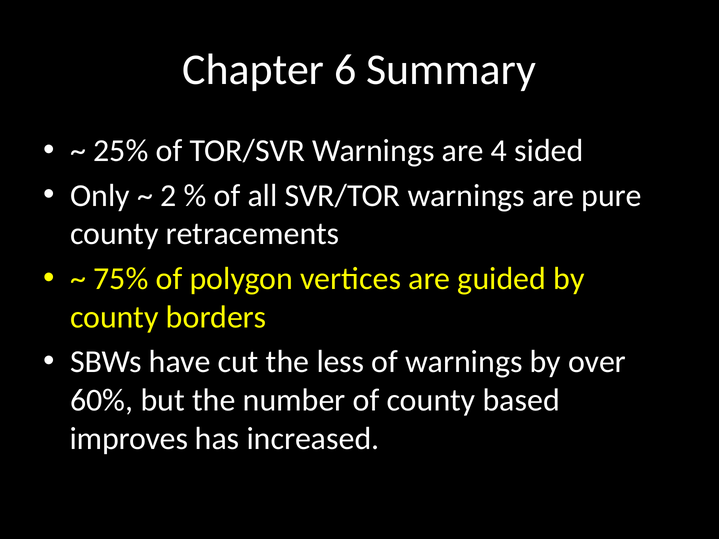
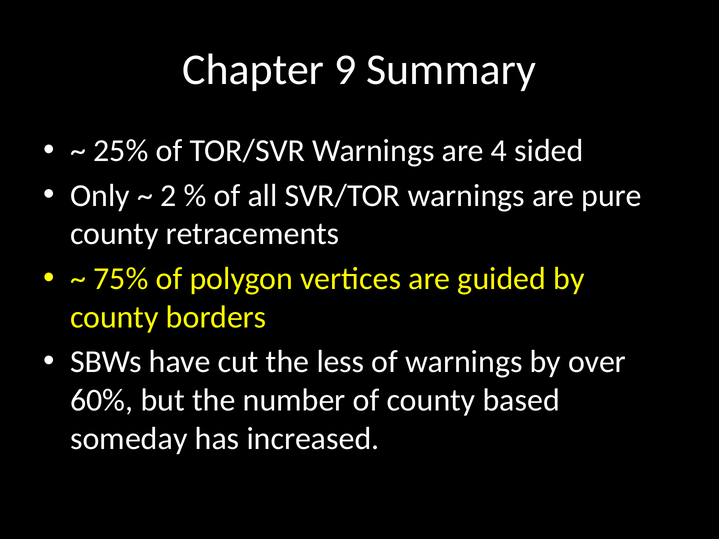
6: 6 -> 9 (345, 70)
improves: improves -> someday (129, 439)
